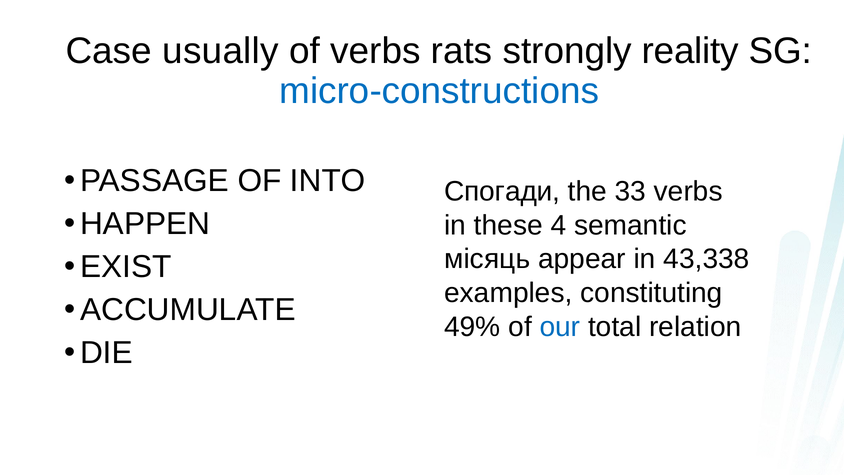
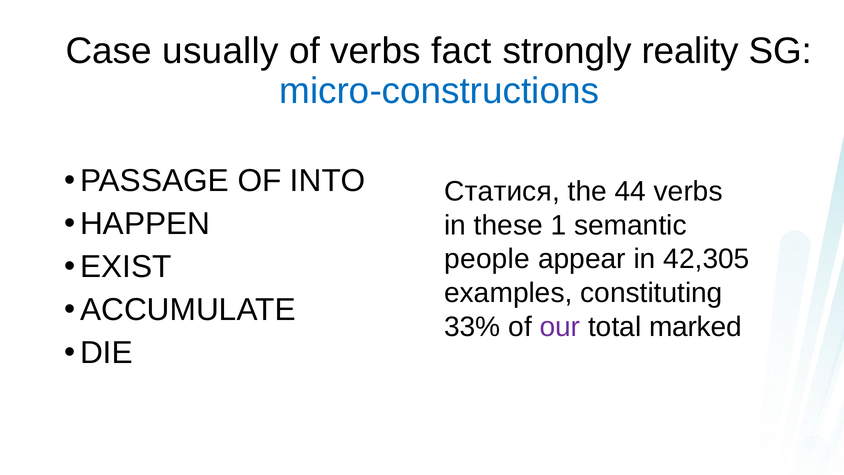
rats: rats -> fact (461, 51)
Спогади: Спогади -> Статися (502, 192)
33: 33 -> 44 (630, 192)
4: 4 -> 1 (558, 225)
місяць: місяць -> people (487, 259)
43,338: 43,338 -> 42,305 (707, 259)
49%: 49% -> 33% (472, 327)
our colour: blue -> purple (560, 327)
relation: relation -> marked (695, 327)
